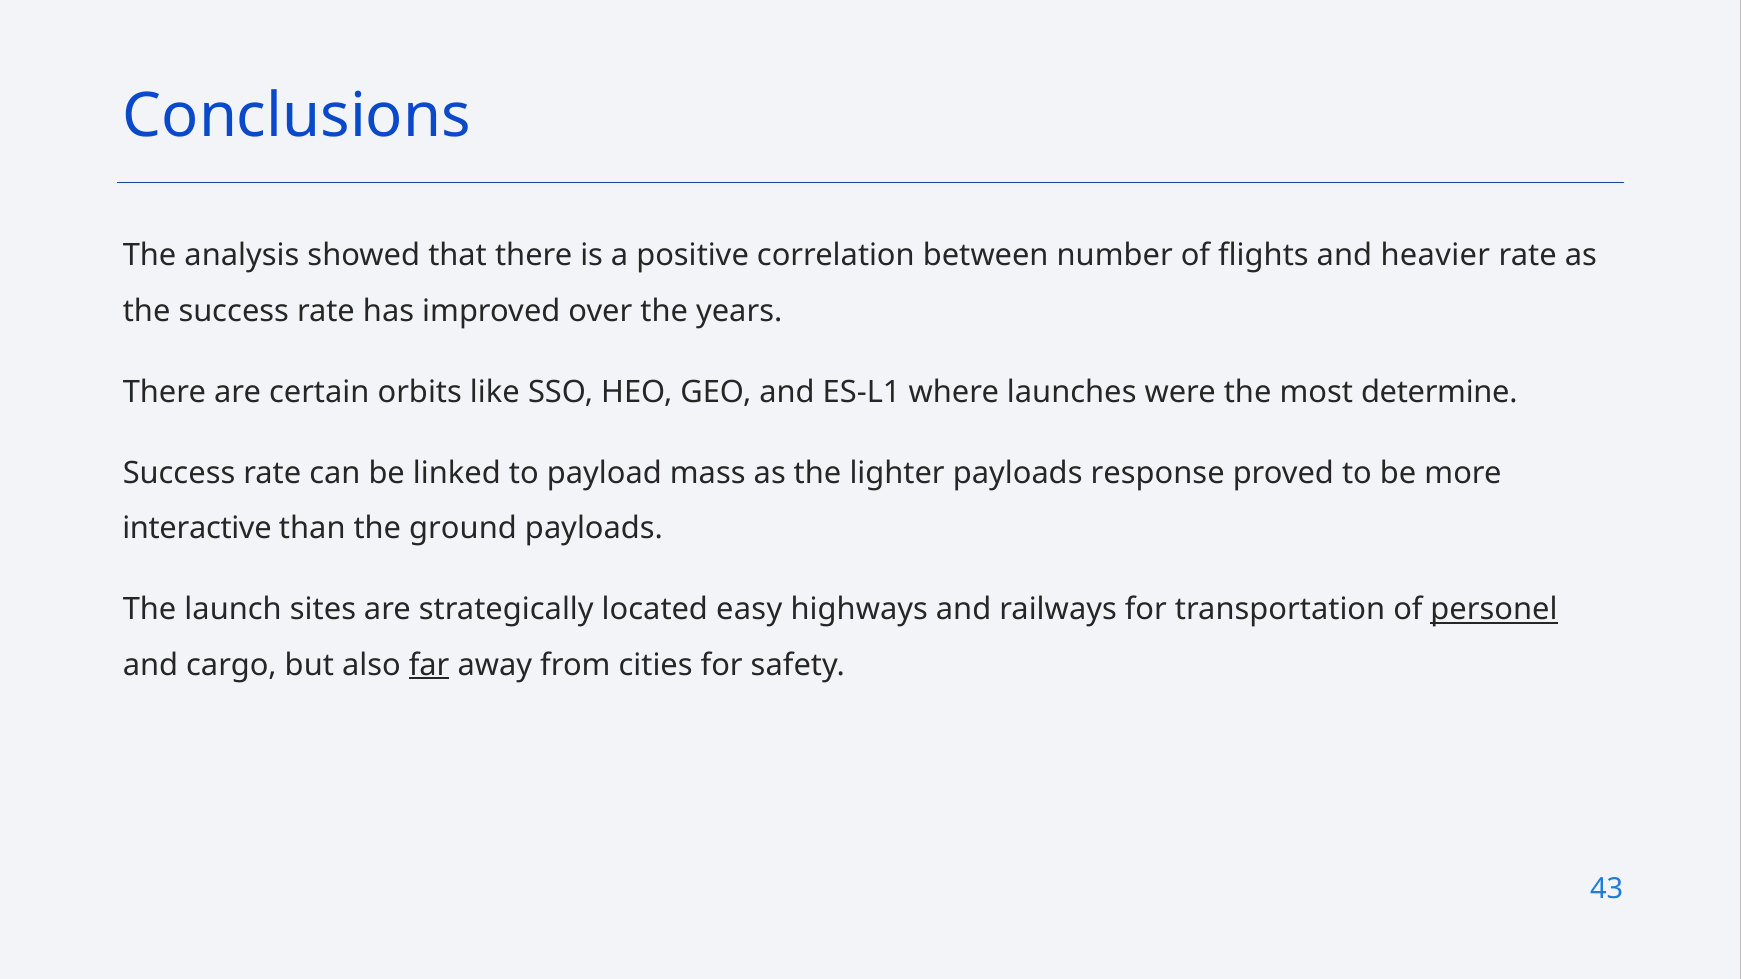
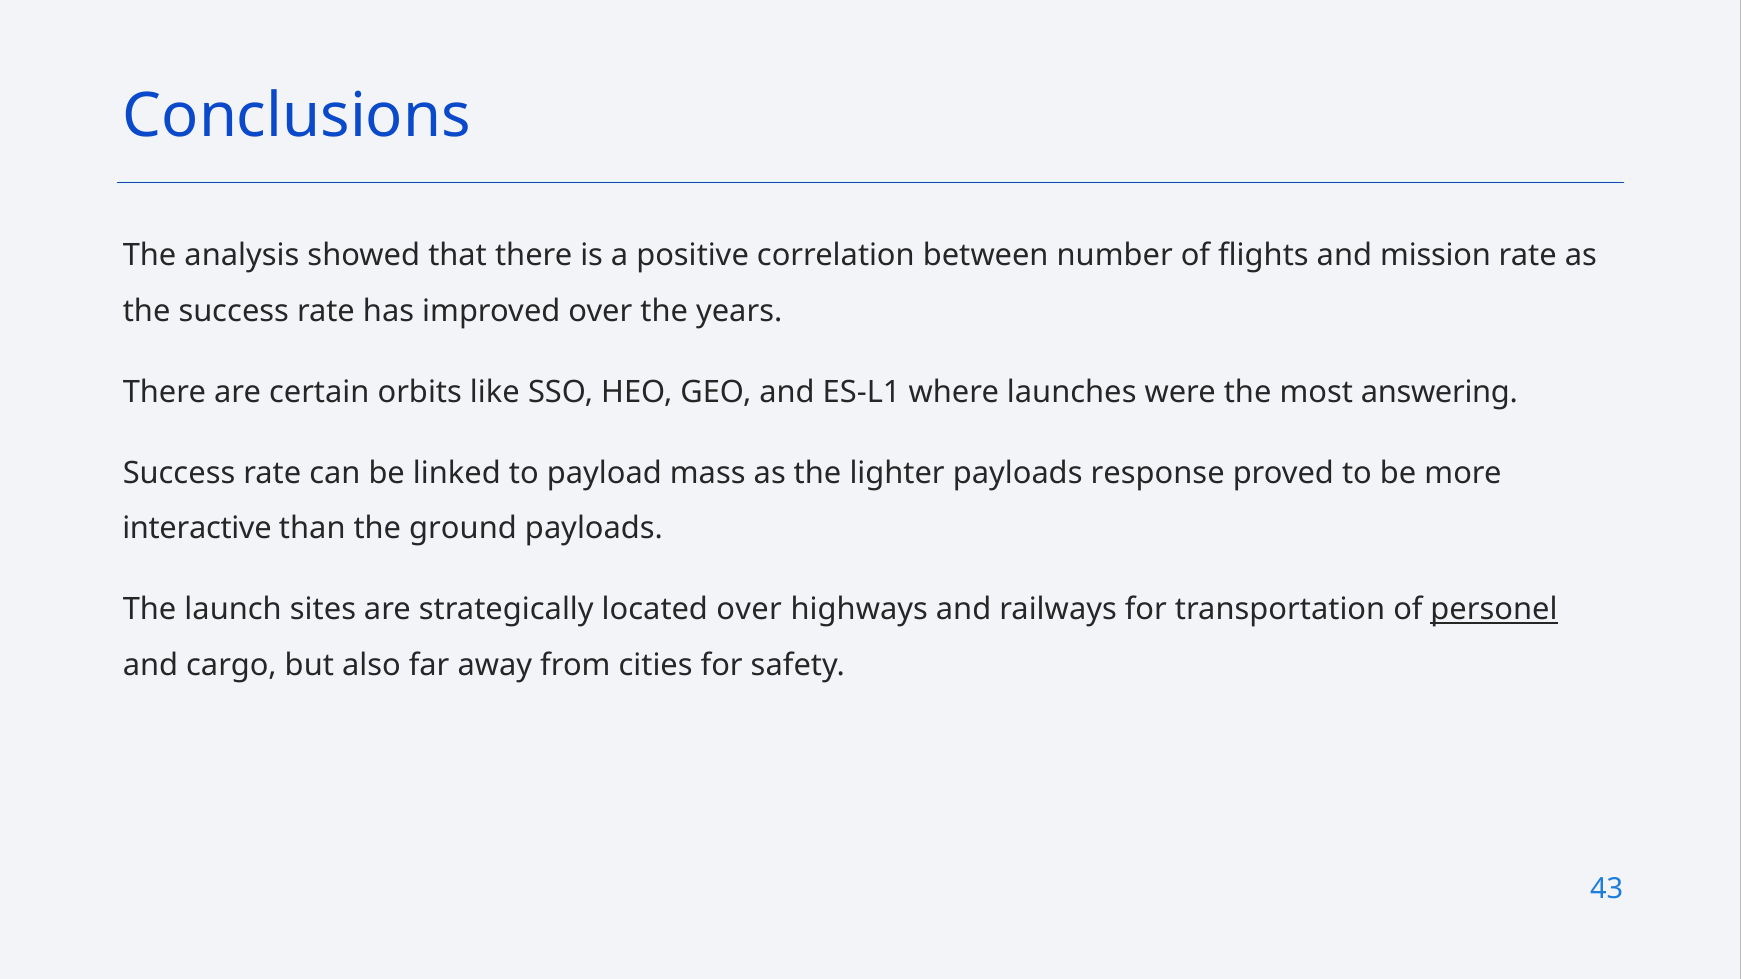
heavier: heavier -> mission (1436, 256)
determine: determine -> answering (1439, 392)
located easy: easy -> over (749, 610)
far underline: present -> none (429, 665)
